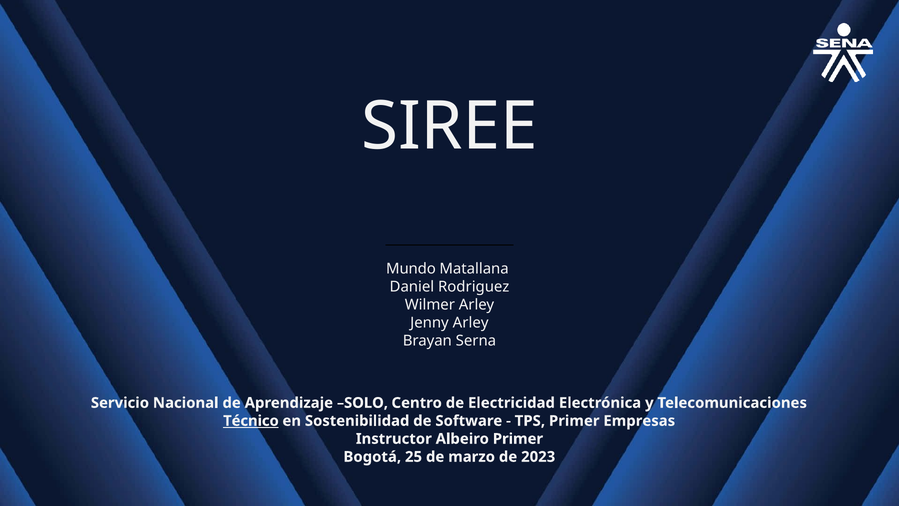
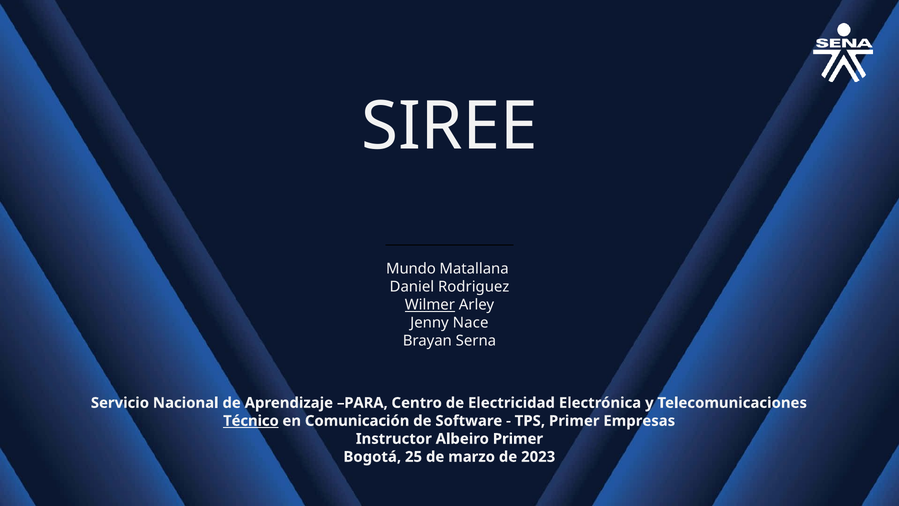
Wilmer underline: none -> present (430, 305)
Jenny Arley: Arley -> Nace (471, 323)
SOLO: SOLO -> PARA (362, 403)
Sostenibilidad: Sostenibilidad -> Comunicación (357, 421)
